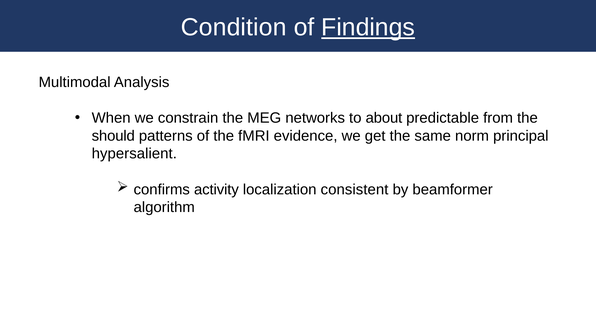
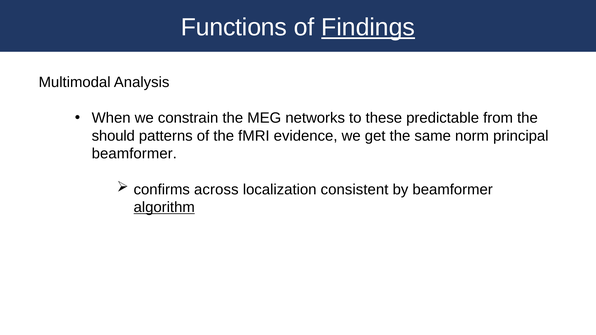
Condition: Condition -> Functions (234, 27)
about: about -> these (384, 118)
hypersalient: hypersalient -> beamformer (134, 154)
activity: activity -> across (216, 190)
algorithm underline: none -> present (164, 207)
